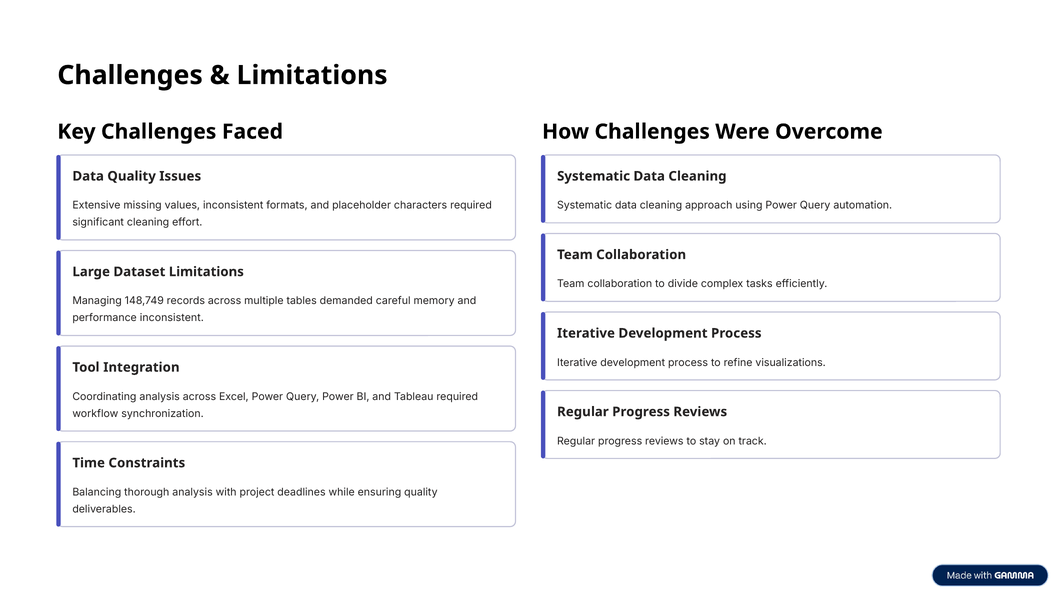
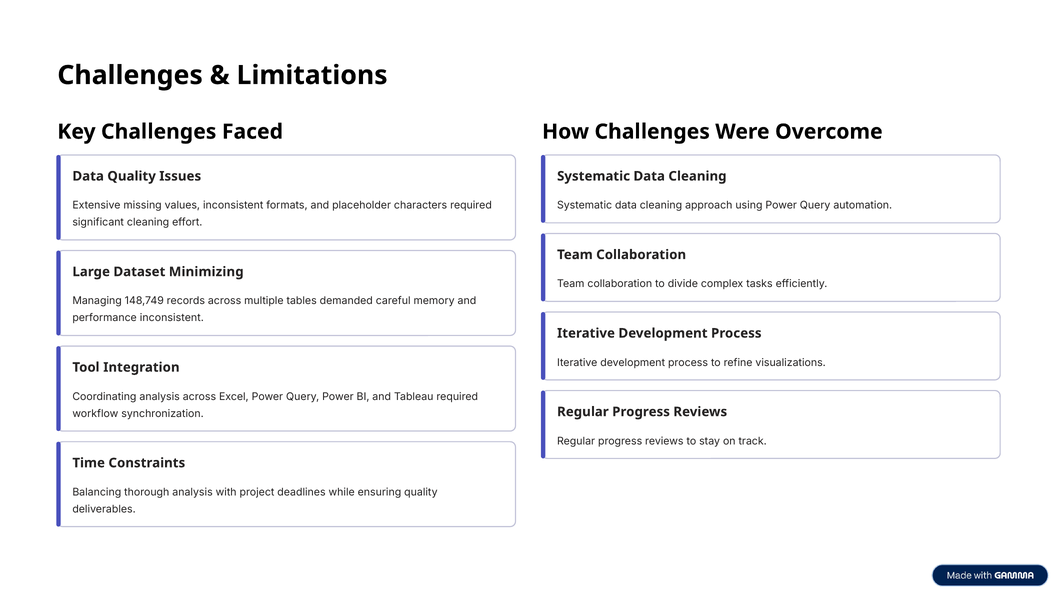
Dataset Limitations: Limitations -> Minimizing (206, 272)
